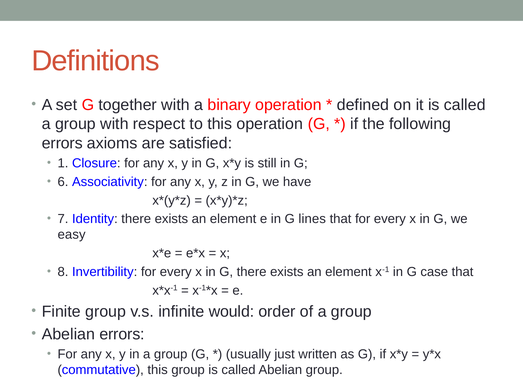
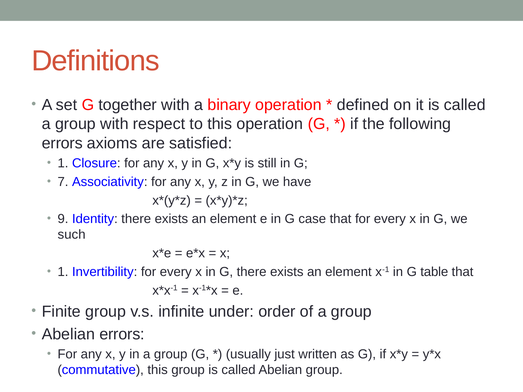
6: 6 -> 7 (63, 182)
7: 7 -> 9 (63, 219)
lines: lines -> case (312, 219)
easy: easy -> such (72, 235)
8: 8 -> 1 (63, 272)
case: case -> table (434, 272)
would: would -> under (231, 312)
